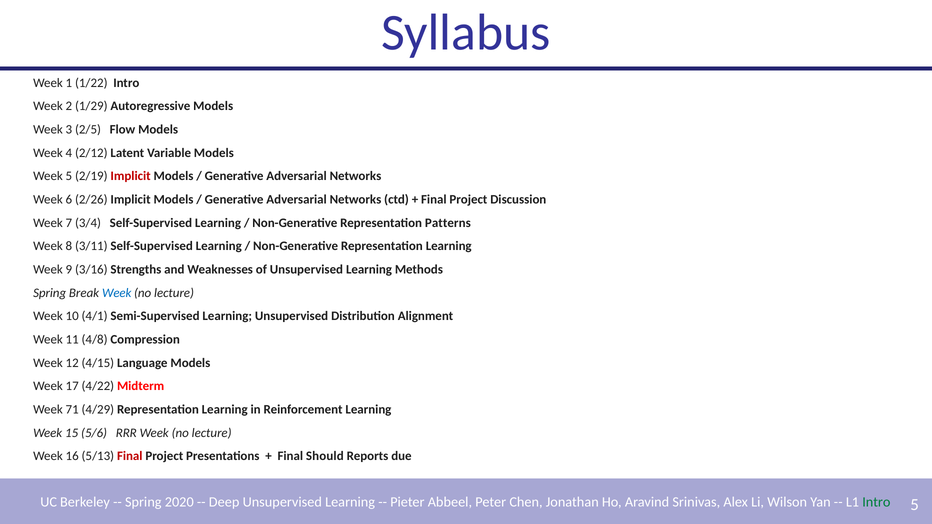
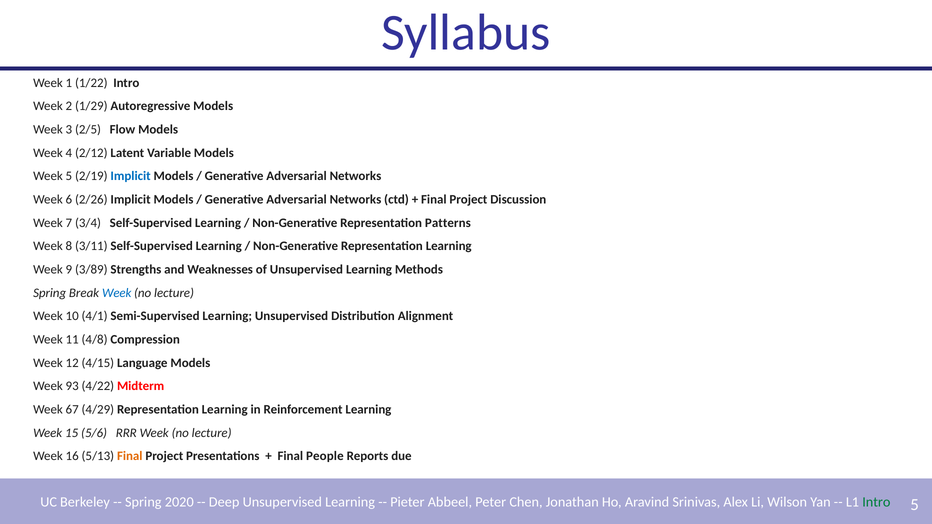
Implicit colour: red -> blue (131, 176)
3/16: 3/16 -> 3/89 (91, 270)
17: 17 -> 93 (72, 386)
71: 71 -> 67 (72, 410)
Final colour: red -> orange (130, 456)
Should: Should -> People (325, 456)
